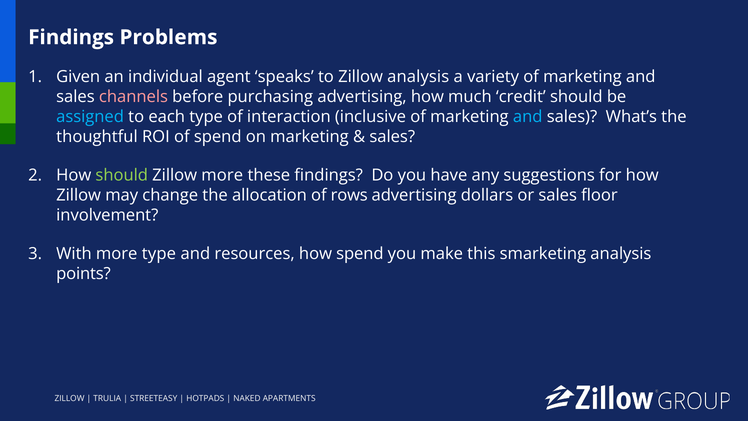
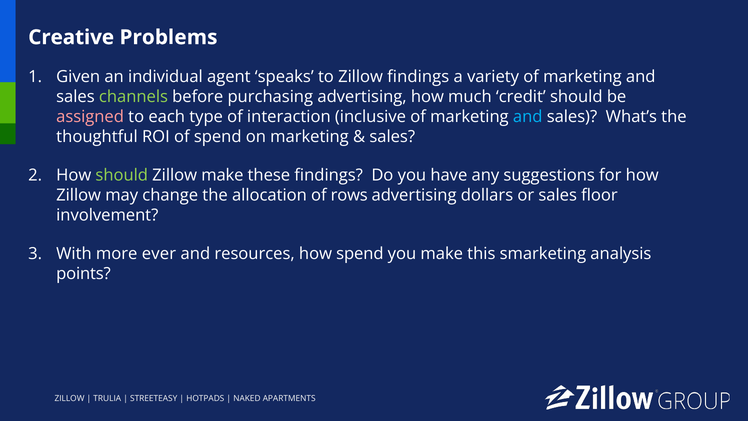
Findings: Findings -> Creative (71, 37)
Zillow analysis: analysis -> findings (418, 77)
channels colour: pink -> light green (133, 97)
assigned colour: light blue -> pink (90, 117)
Zillow more: more -> make (222, 175)
more type: type -> ever (159, 254)
